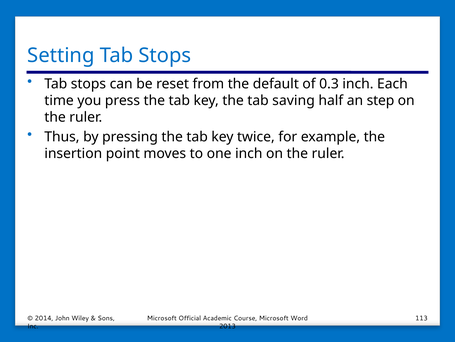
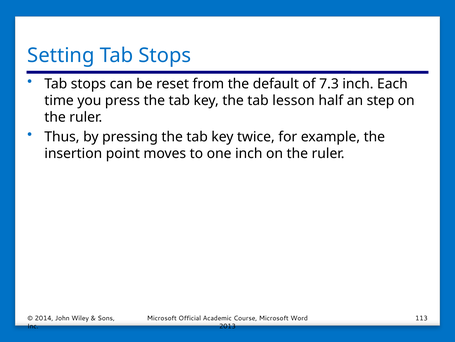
0.3: 0.3 -> 7.3 (329, 84)
saving: saving -> lesson (294, 100)
